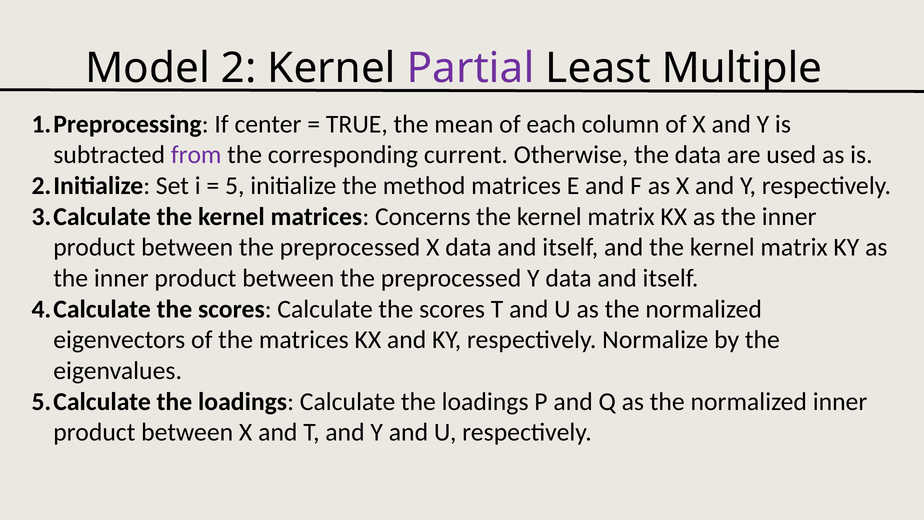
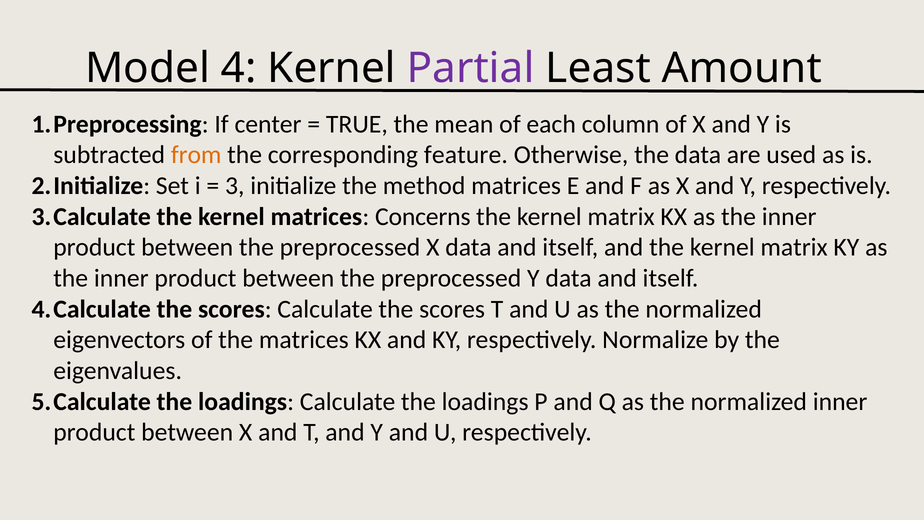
2: 2 -> 4 (239, 68)
Multiple: Multiple -> Amount (742, 68)
from colour: purple -> orange (196, 155)
current: current -> feature (466, 155)
5: 5 -> 3 (235, 186)
